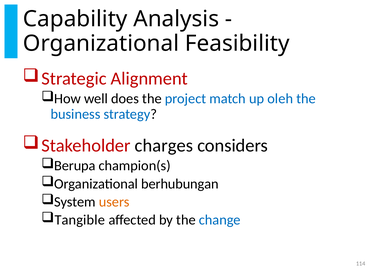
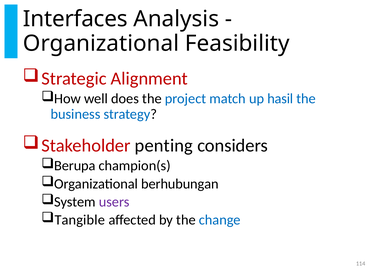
Capability: Capability -> Interfaces (75, 19)
oleh: oleh -> hasil (280, 99)
charges: charges -> penting (164, 146)
users colour: orange -> purple (114, 202)
